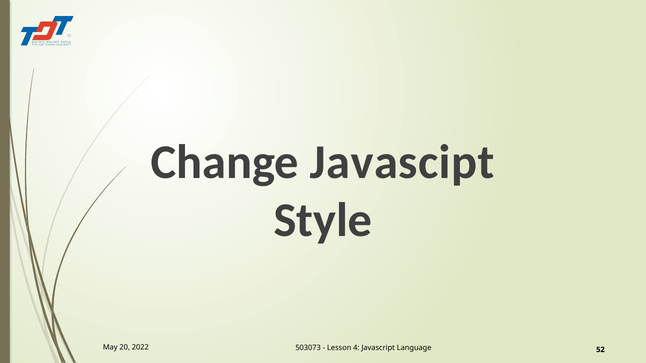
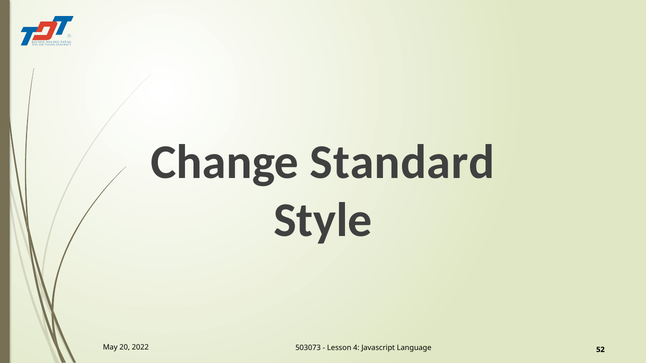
Javascipt: Javascipt -> Standard (402, 162)
